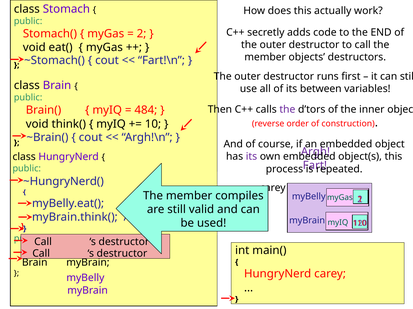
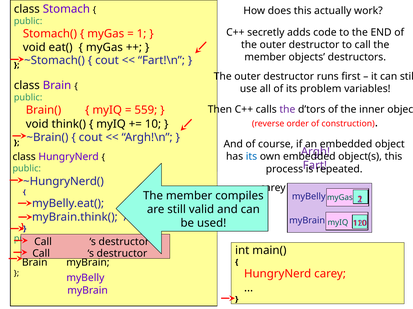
2: 2 -> 1 (142, 34)
between: between -> problem (321, 89)
484: 484 -> 559 (146, 110)
its colour: purple -> blue (252, 157)
